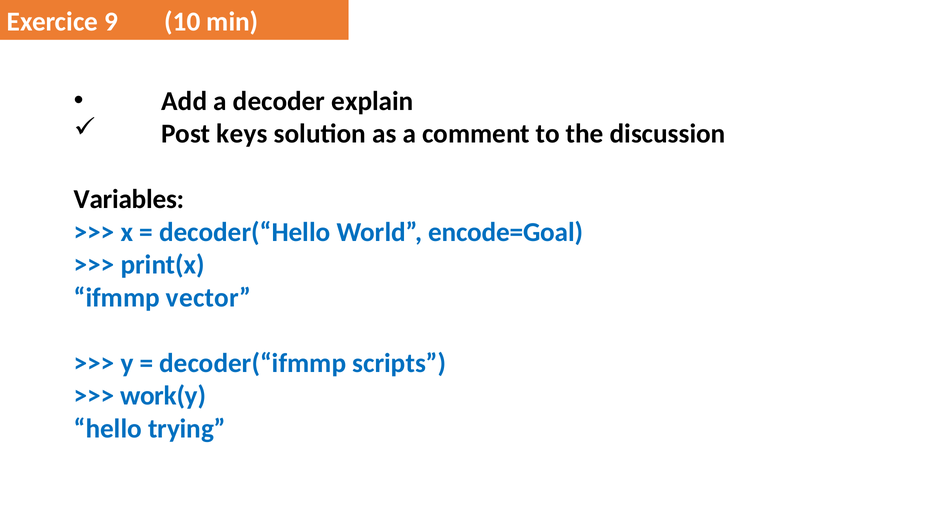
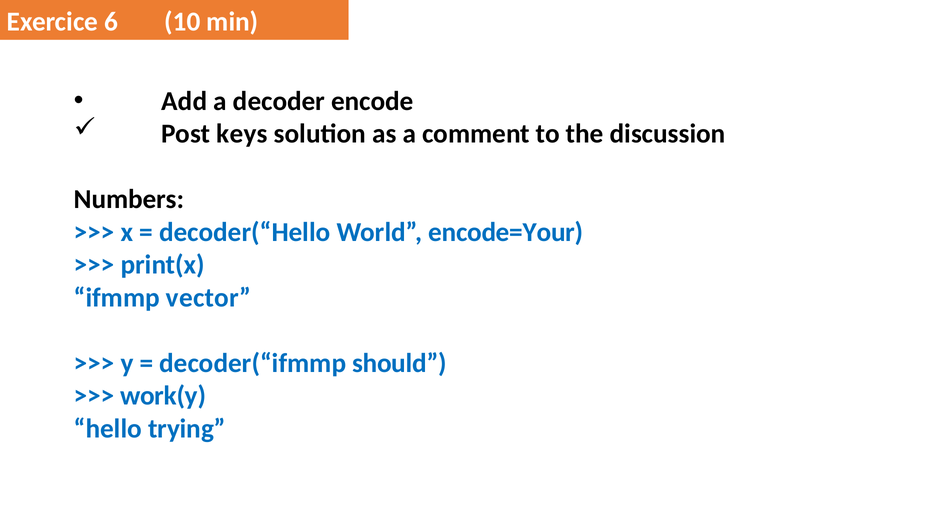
9: 9 -> 6 (111, 22)
explain: explain -> encode (372, 101)
Variables: Variables -> Numbers (129, 199)
encode=Goal: encode=Goal -> encode=Your (506, 232)
scripts: scripts -> should (399, 363)
